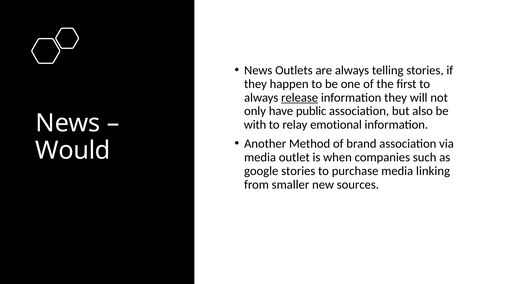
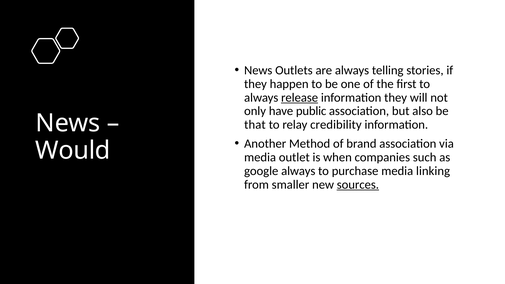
with: with -> that (255, 125)
emotional: emotional -> credibility (336, 125)
google stories: stories -> always (298, 171)
sources underline: none -> present (358, 185)
